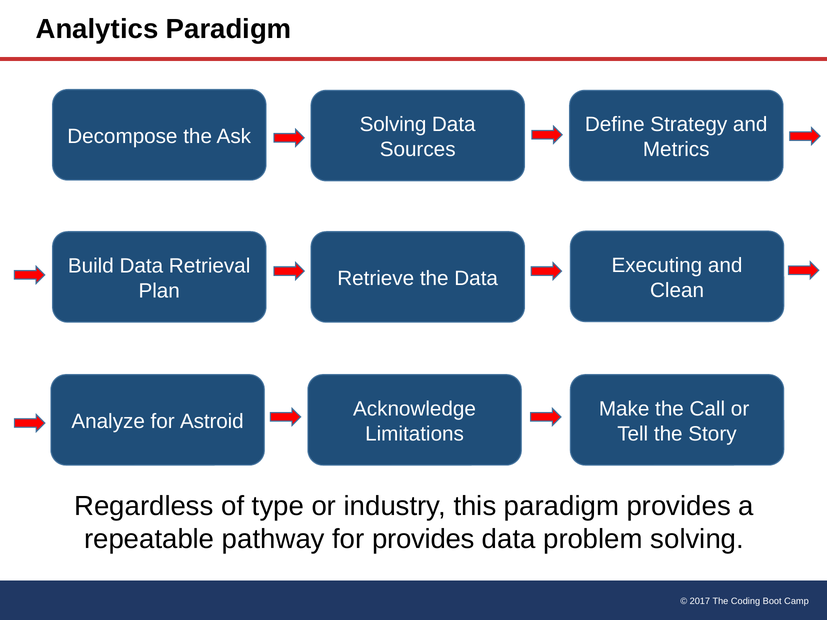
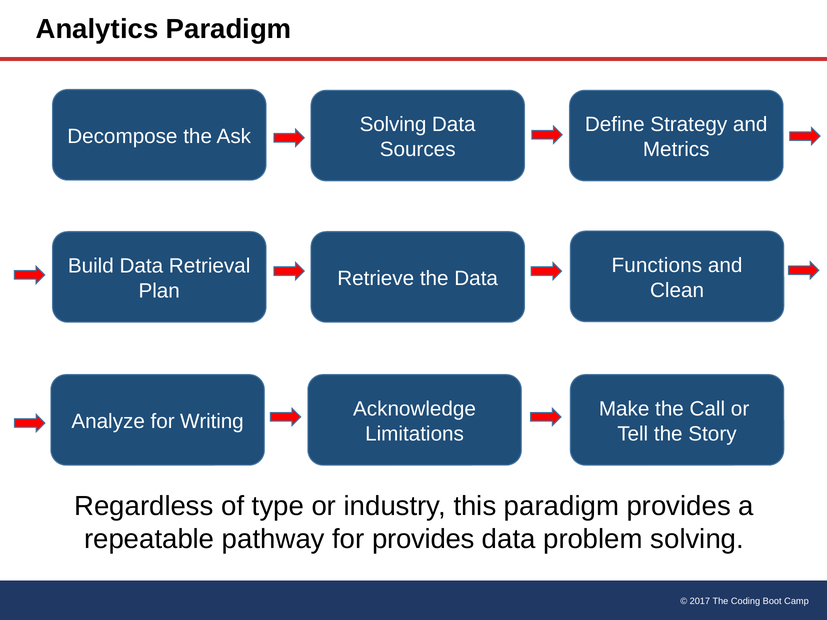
Executing: Executing -> Functions (657, 266)
Astroid: Astroid -> Writing (212, 421)
